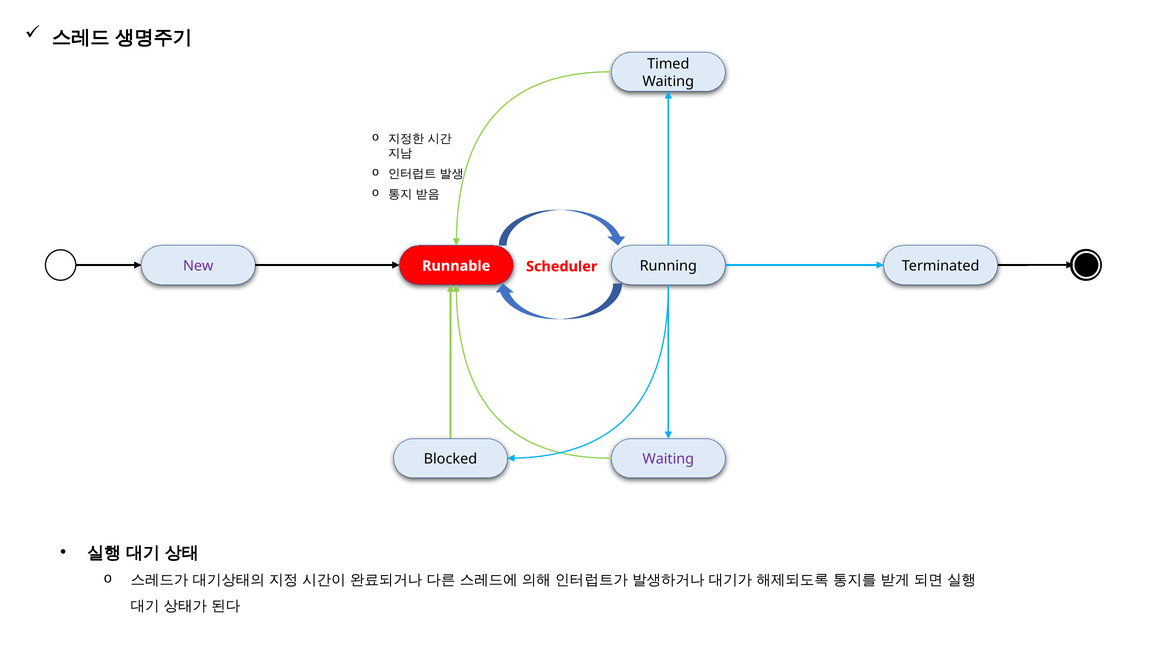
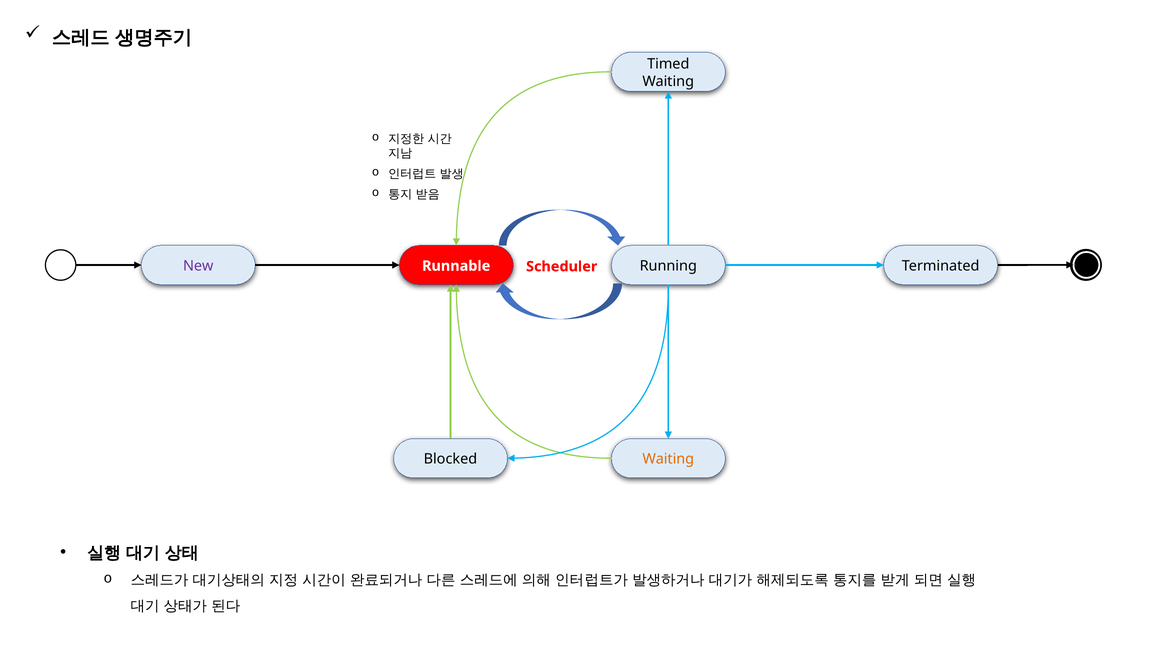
Waiting colour: purple -> orange (668, 459)
